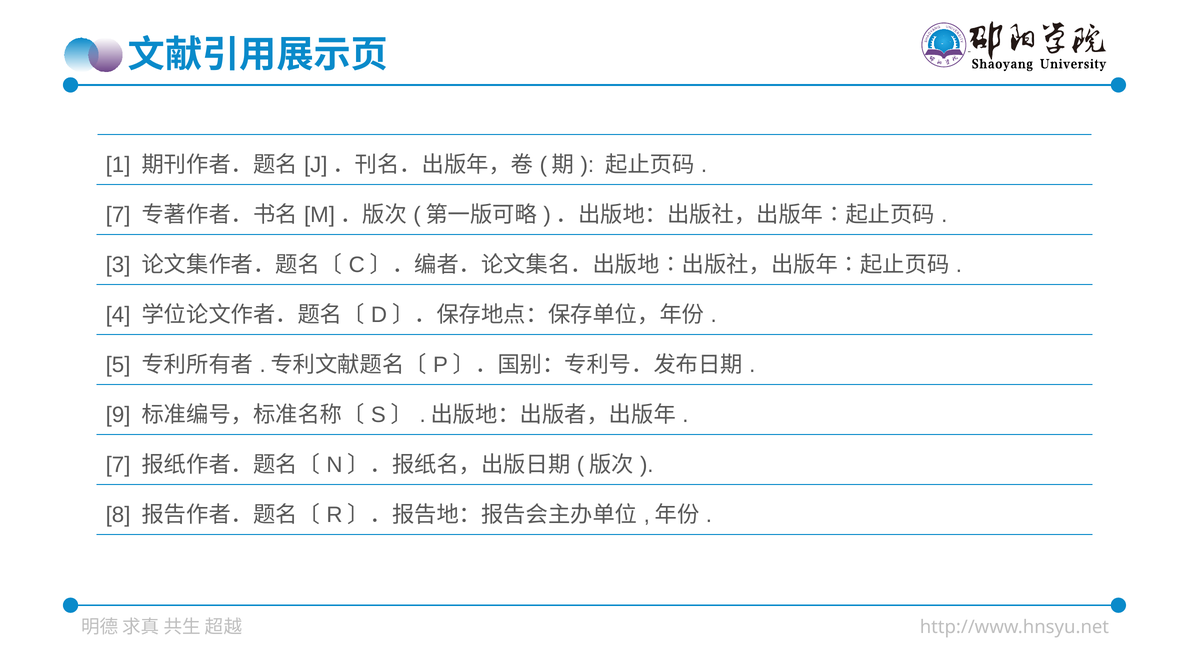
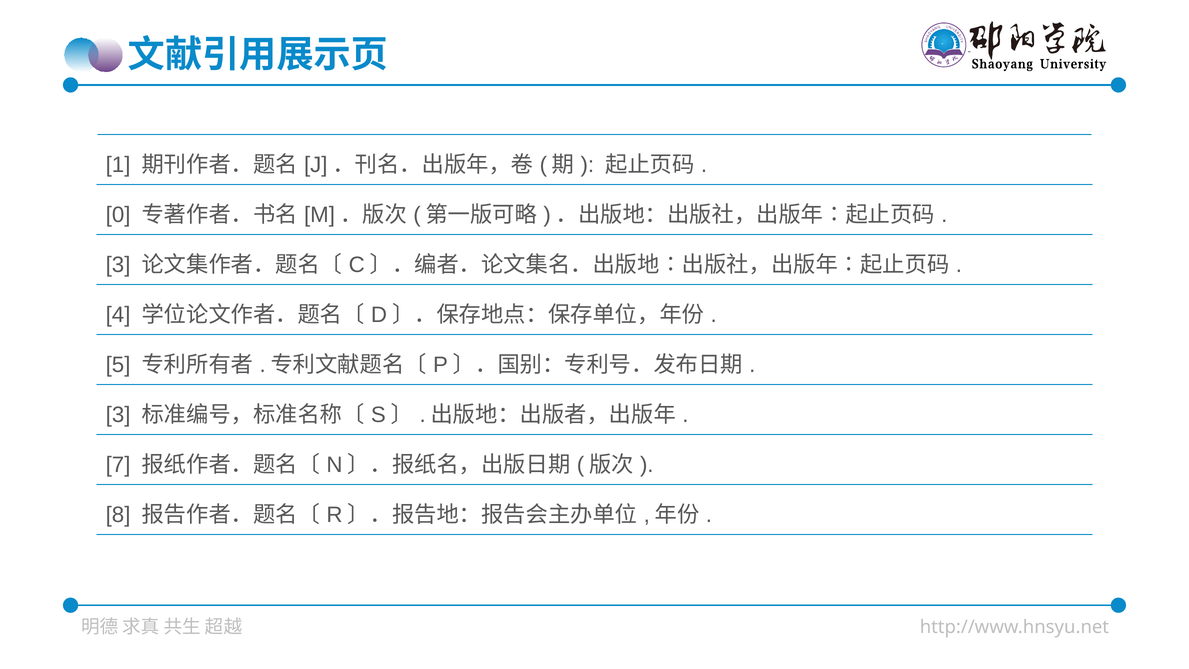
7: 7 -> 0 (118, 215)
9: 9 -> 3 (118, 415)
